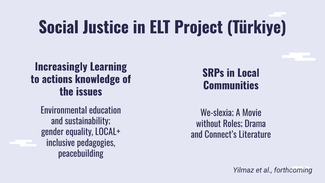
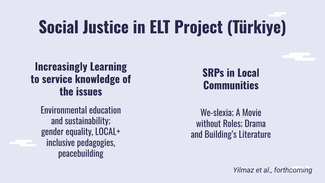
actions: actions -> service (57, 80)
Connect’s: Connect’s -> Building’s (221, 135)
